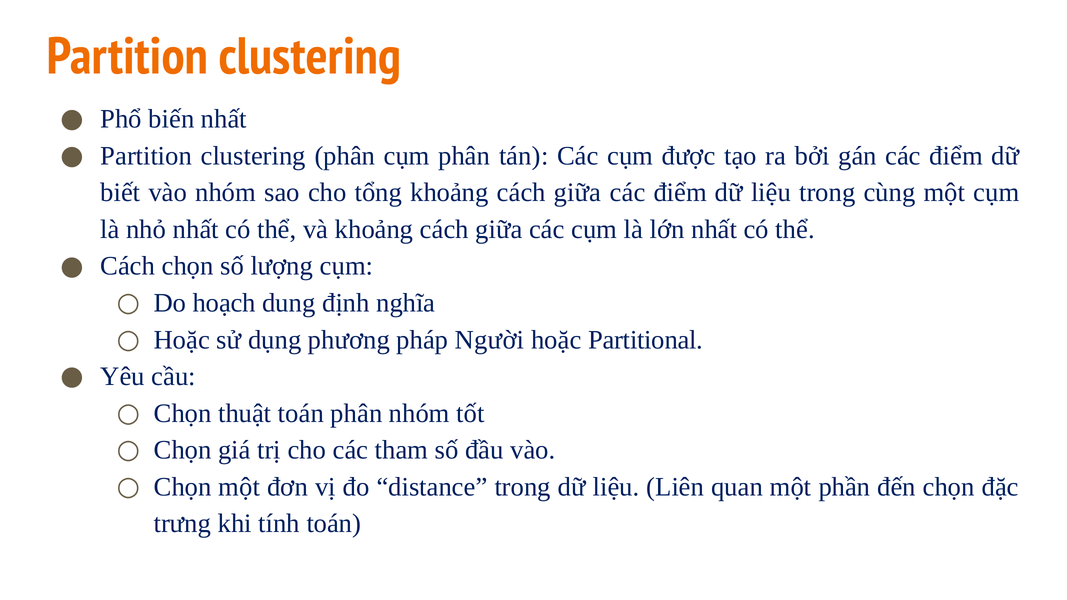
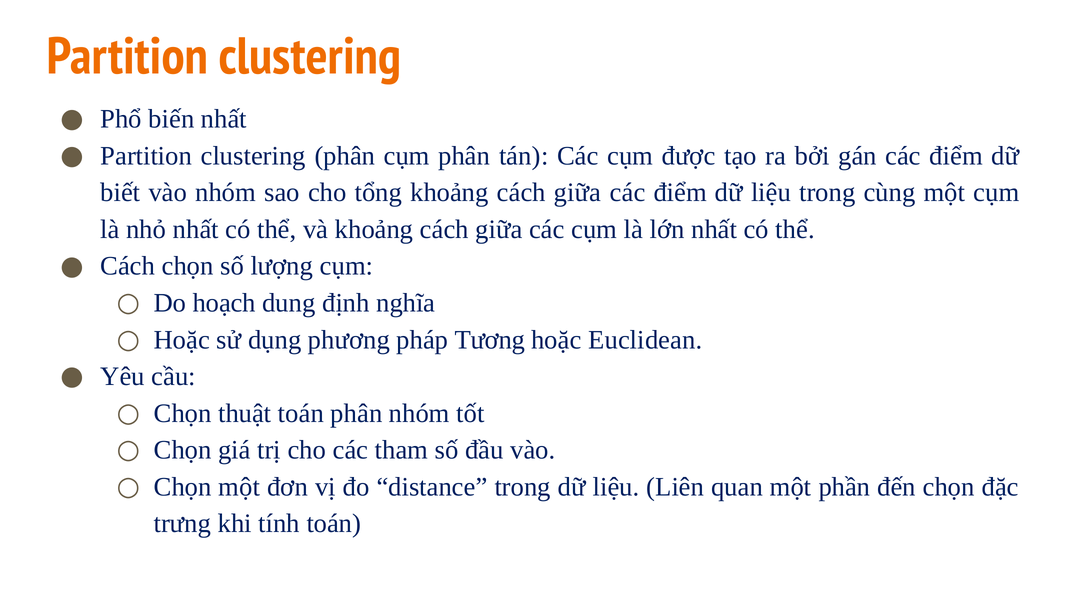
Người: Người -> Tương (490, 340)
Partitional: Partitional -> Euclidean (645, 340)
